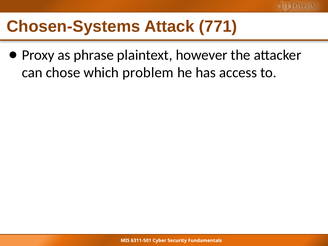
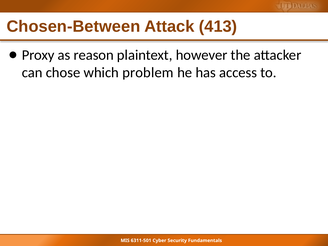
Chosen-Systems: Chosen-Systems -> Chosen-Between (73, 26)
771: 771 -> 413 (218, 26)
phrase: phrase -> reason (94, 55)
